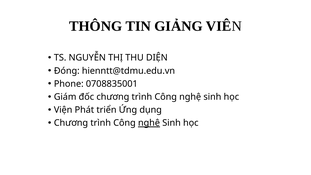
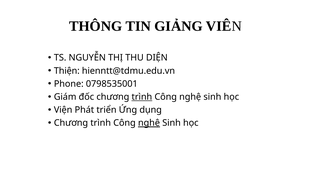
Đóng: Đóng -> Thiện (67, 71)
0708835001: 0708835001 -> 0798535001 (112, 84)
trình underline: none -> present (142, 97)
